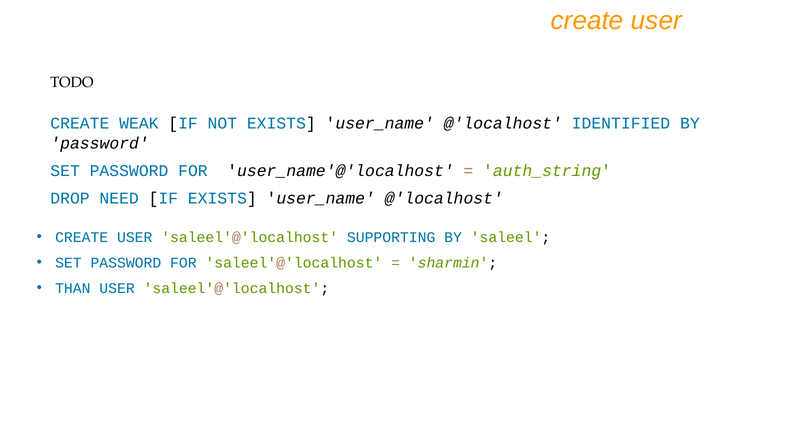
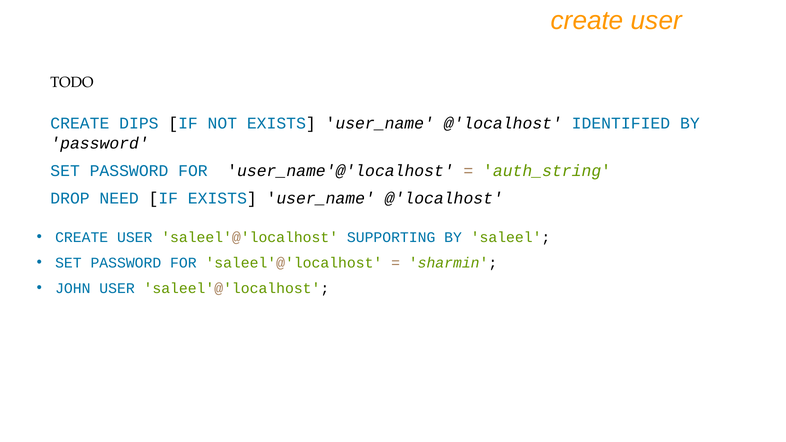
WEAK: WEAK -> DIPS (139, 123)
THAN: THAN -> JOHN (73, 288)
